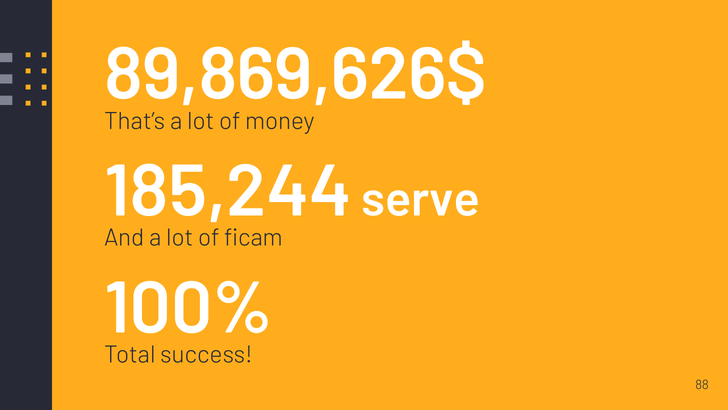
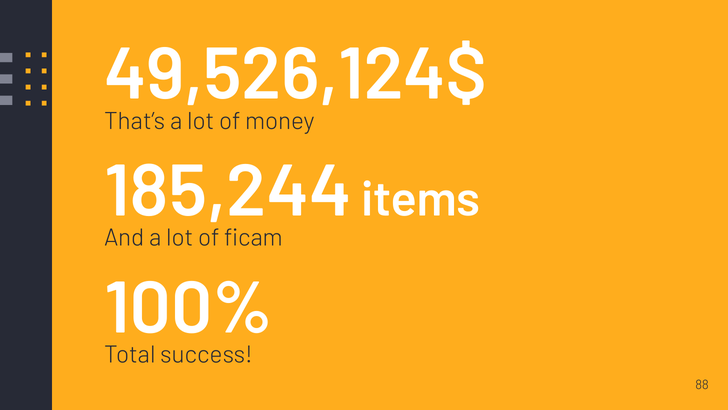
89,869,626$: 89,869,626$ -> 49,526,124$ (295, 75)
serve: serve -> items (421, 199)
